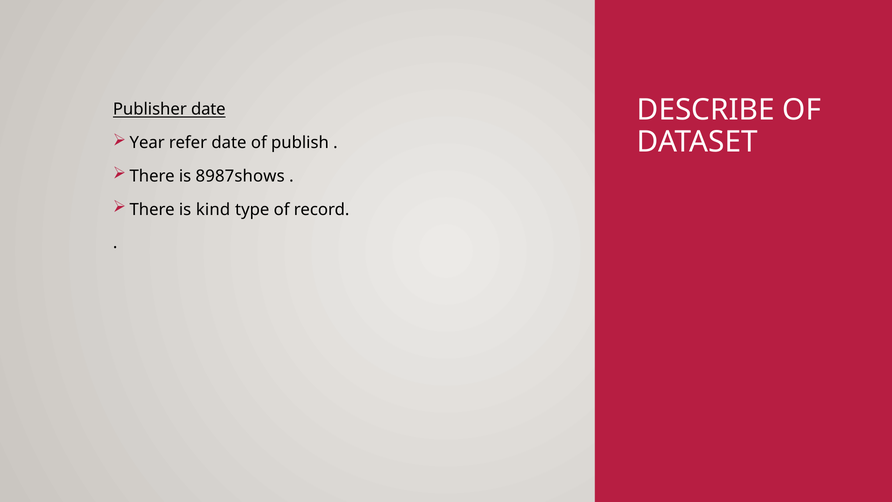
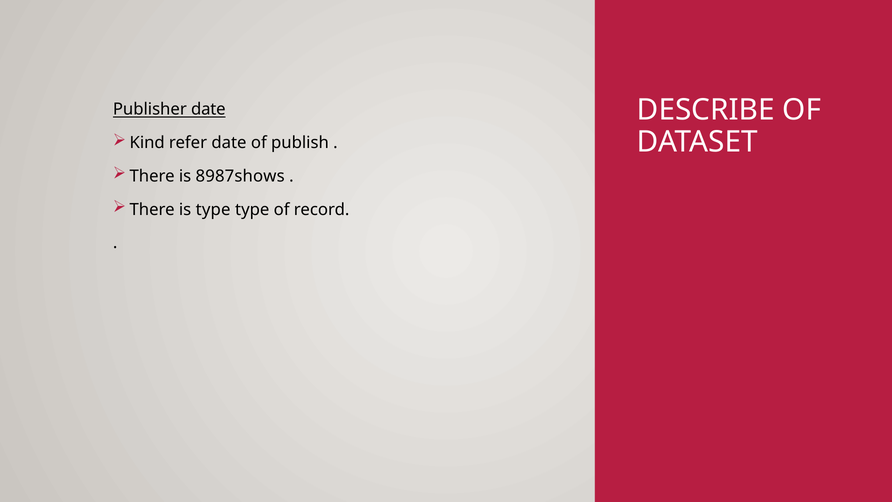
Year: Year -> Kind (147, 143)
is kind: kind -> type (213, 209)
